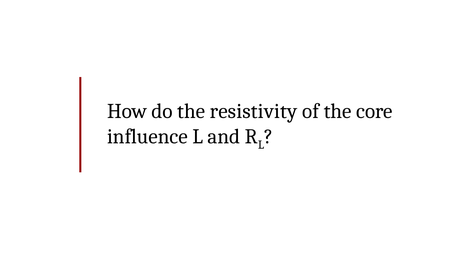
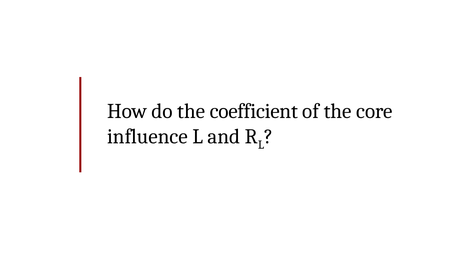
resistivity: resistivity -> coefficient (254, 111)
